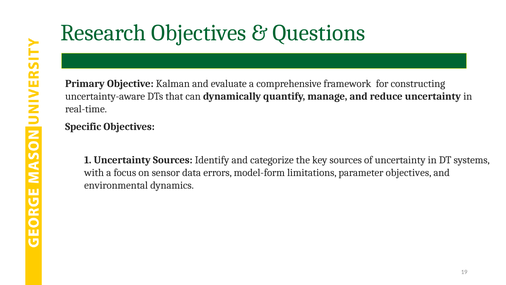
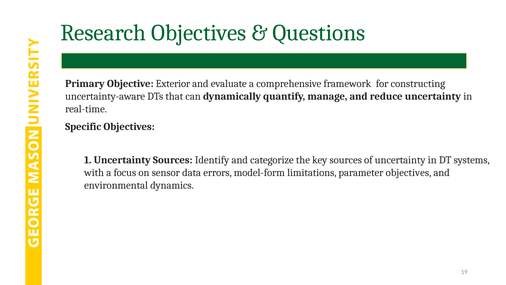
Kalman: Kalman -> Exterior (173, 83)
